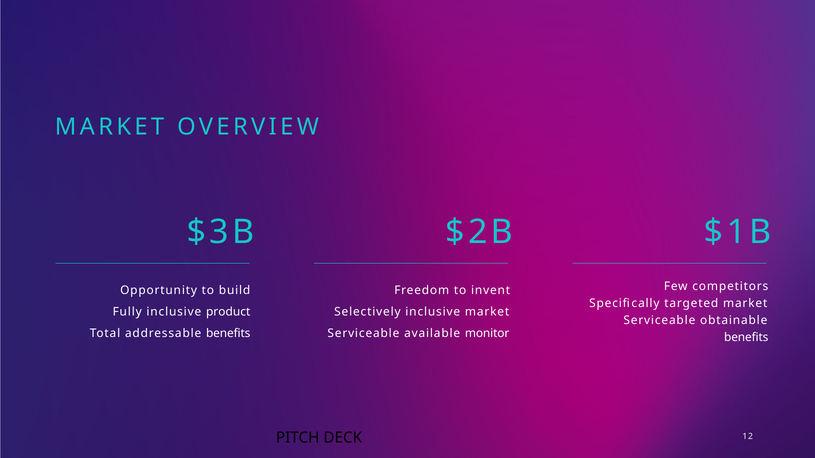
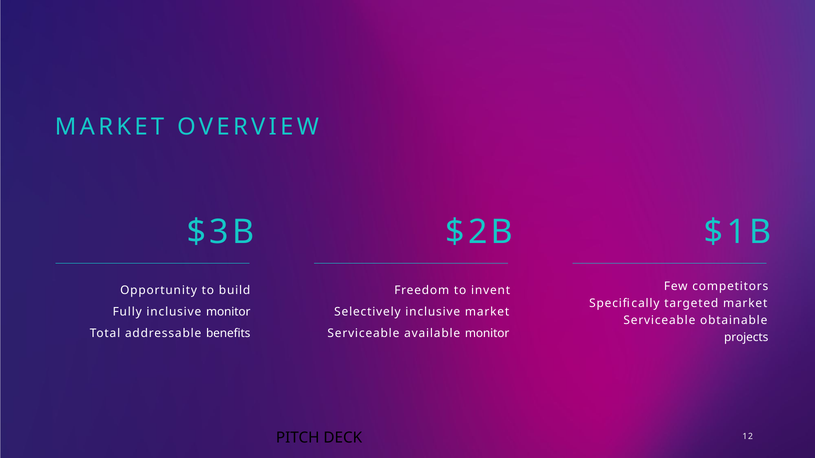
inclusive product: product -> monitor (228, 312)
benefits: benefits -> projects (746, 338)
